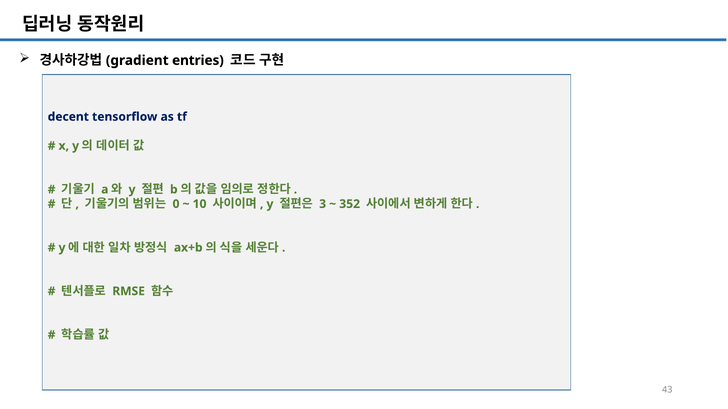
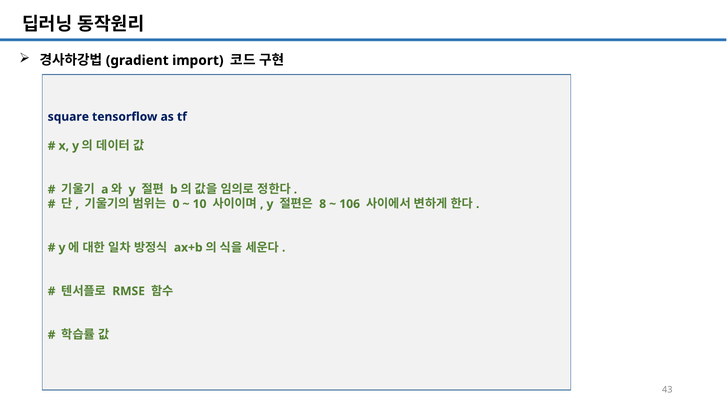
entries: entries -> import (198, 60)
decent: decent -> square (68, 117)
3: 3 -> 8 (323, 204)
352: 352 -> 106 (350, 204)
